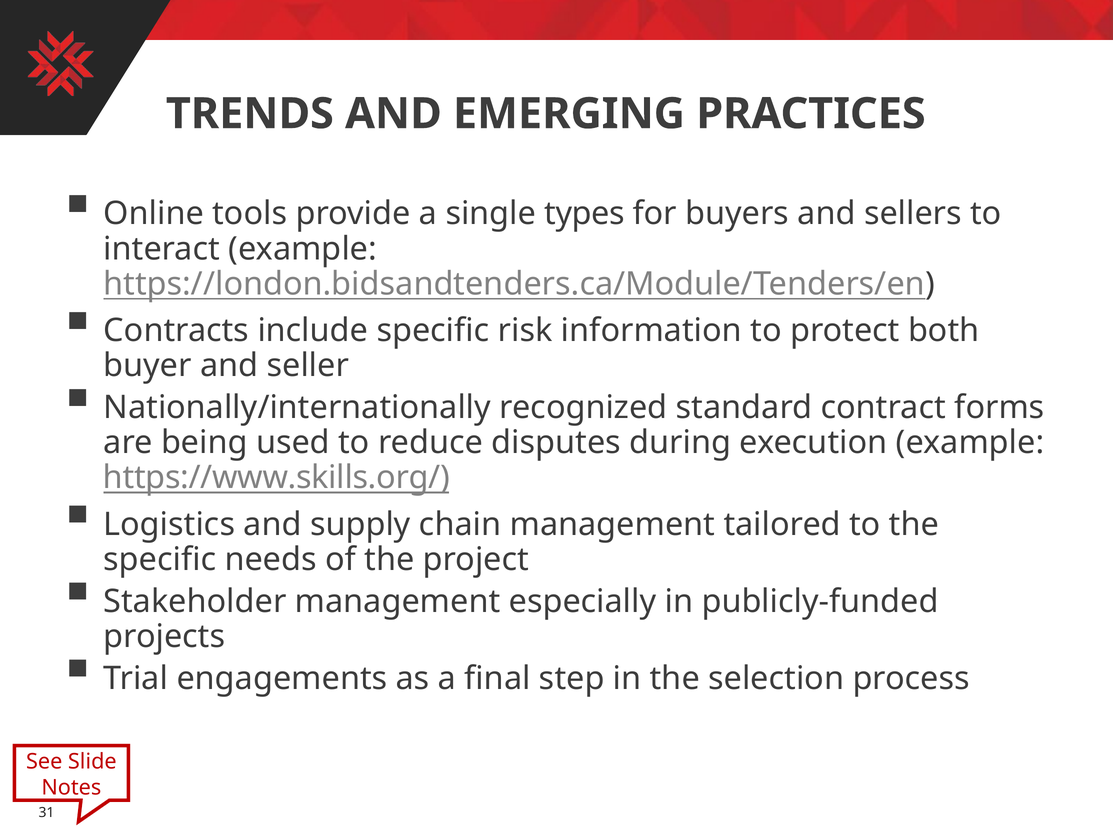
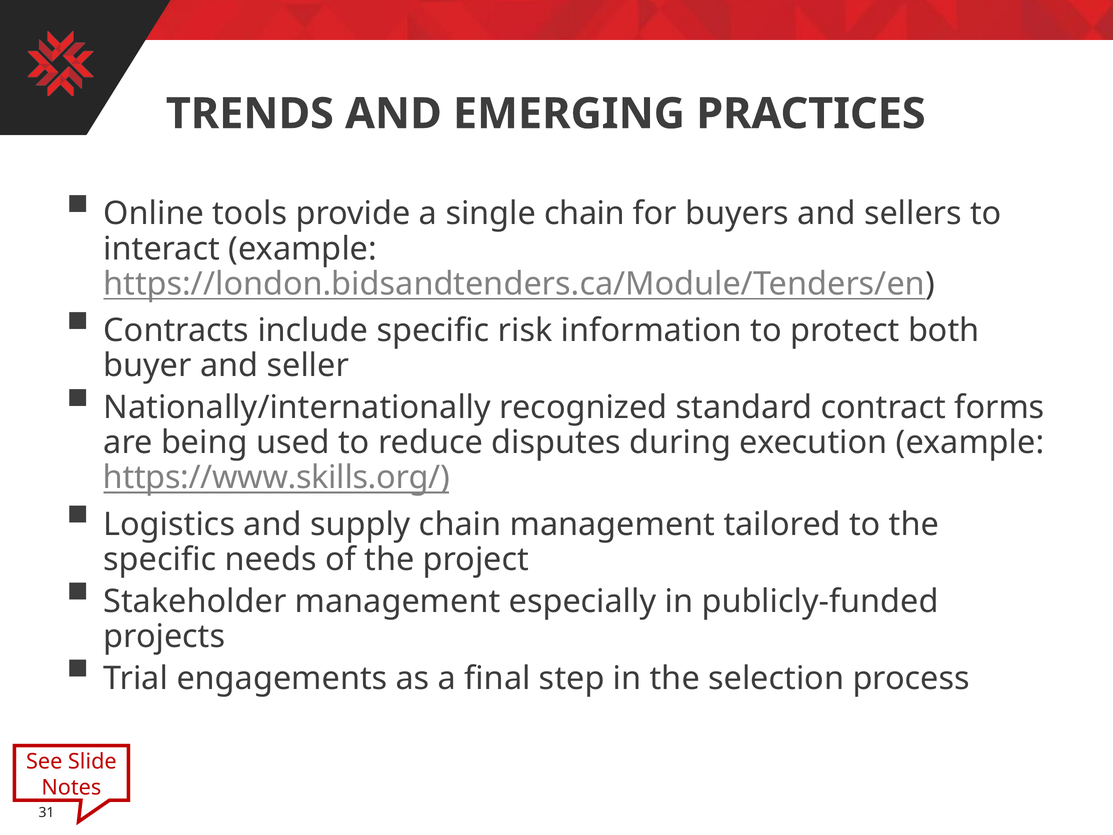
single types: types -> chain (585, 214)
